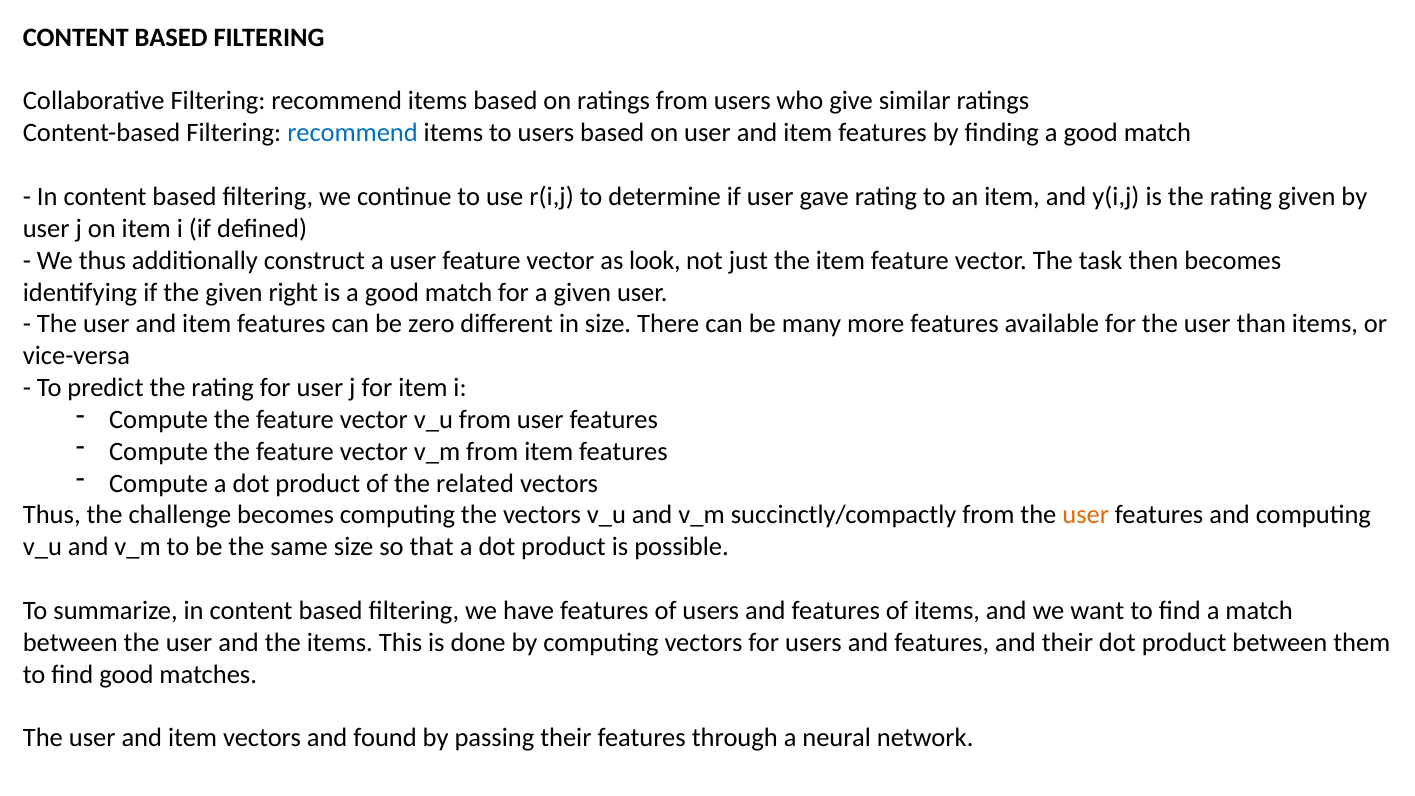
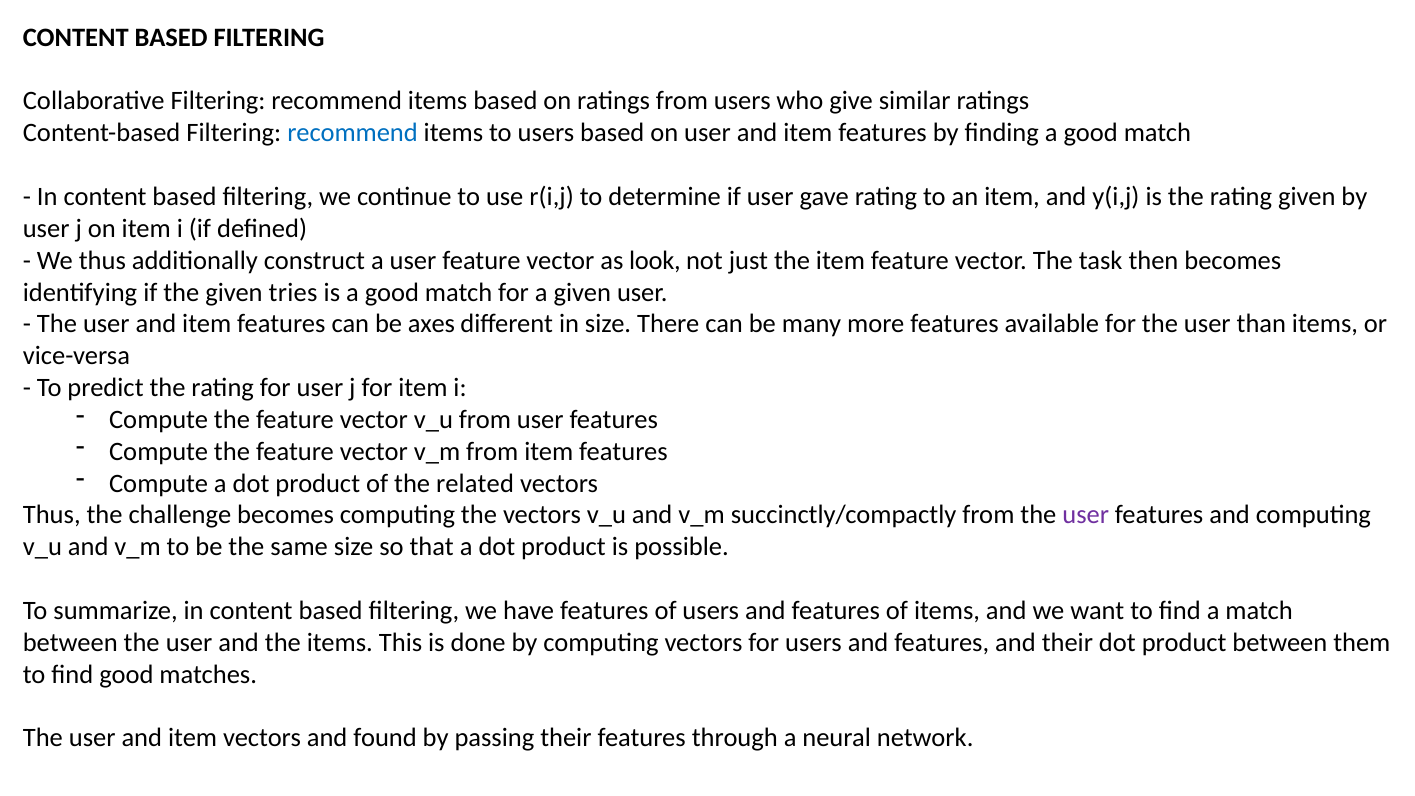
right: right -> tries (293, 292)
zero: zero -> axes (431, 324)
user colour: orange -> purple (1086, 515)
